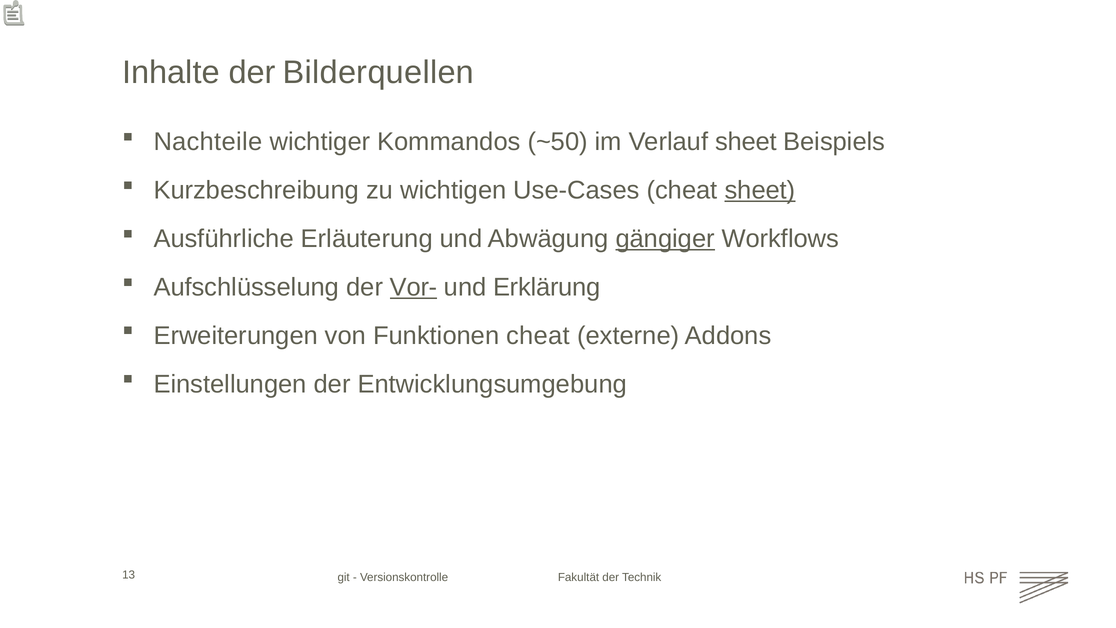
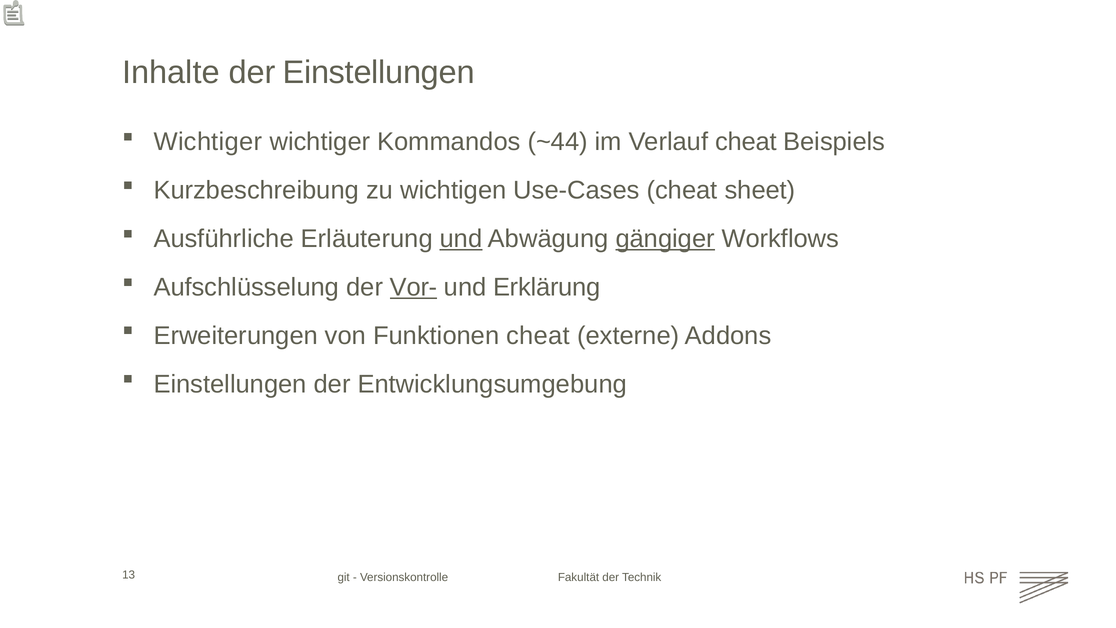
der Bilderquellen: Bilderquellen -> Einstellungen (379, 72)
Nachteile: Nachteile -> Wichtiger (208, 142)
~50: ~50 -> ~44 (558, 142)
Verlauf sheet: sheet -> cheat (746, 142)
sheet underline: present -> none (760, 190)
und underline: none -> present (461, 239)
